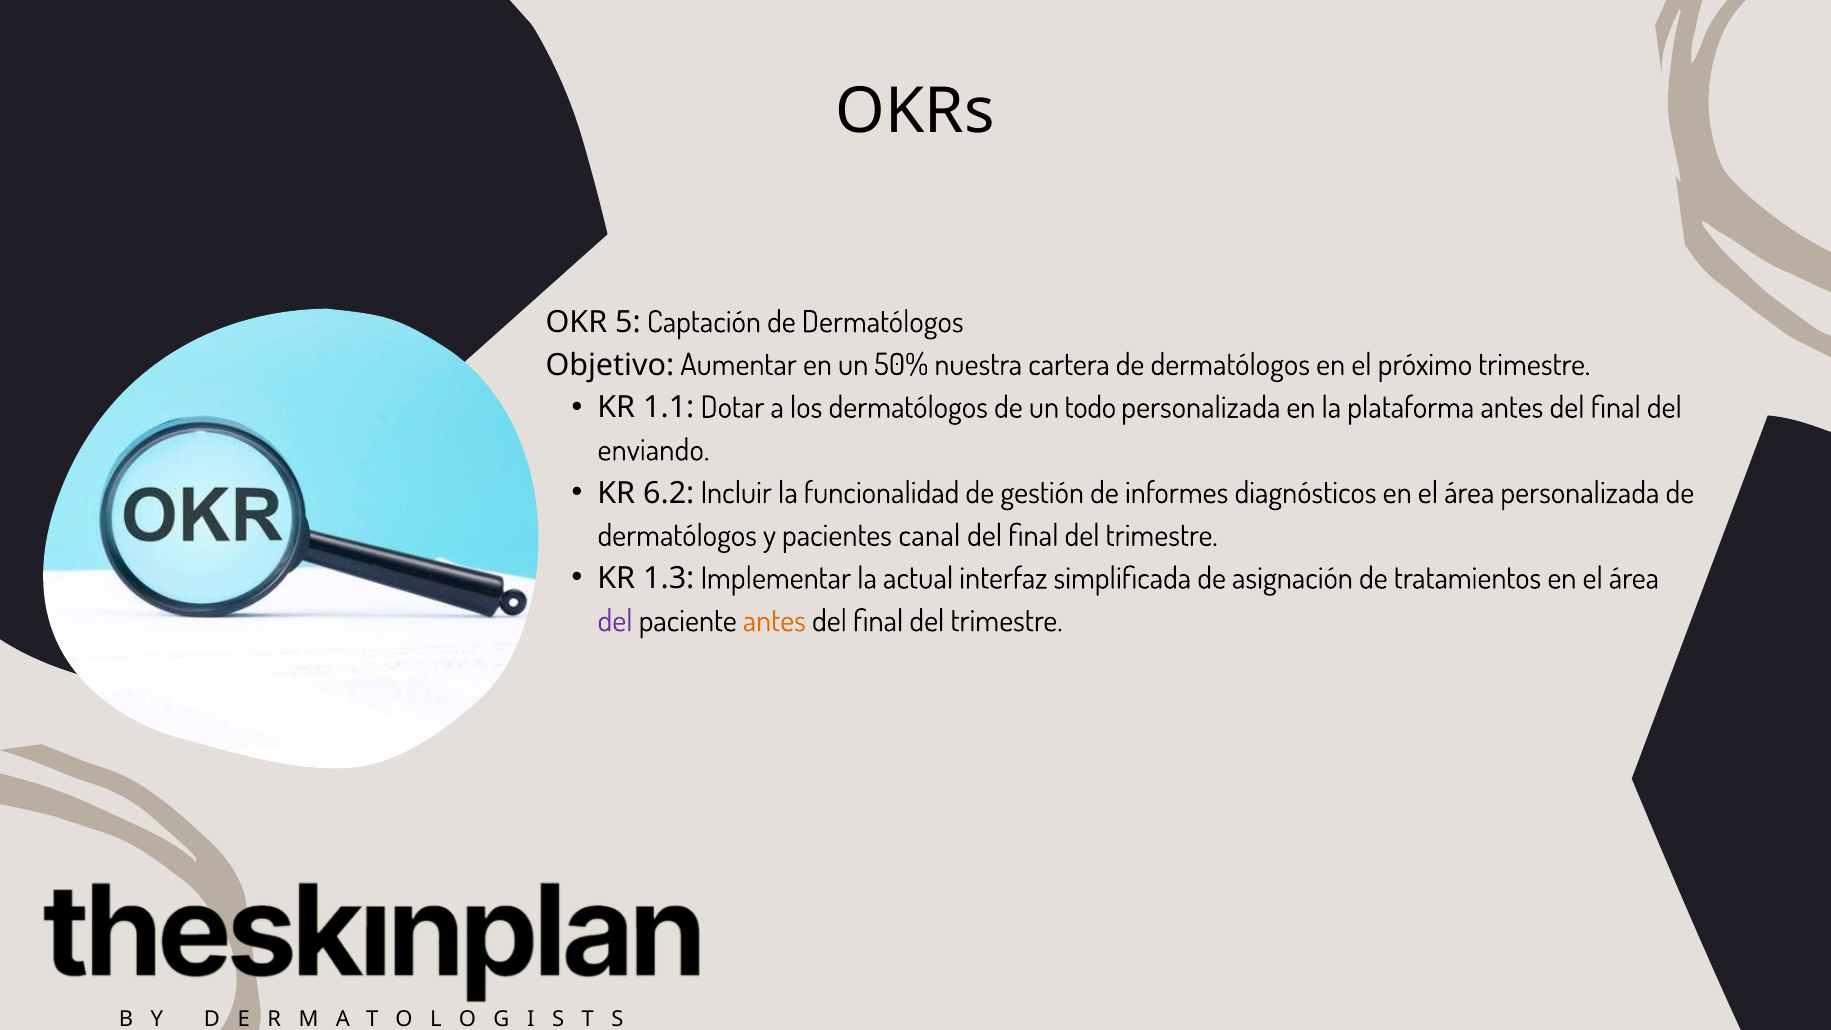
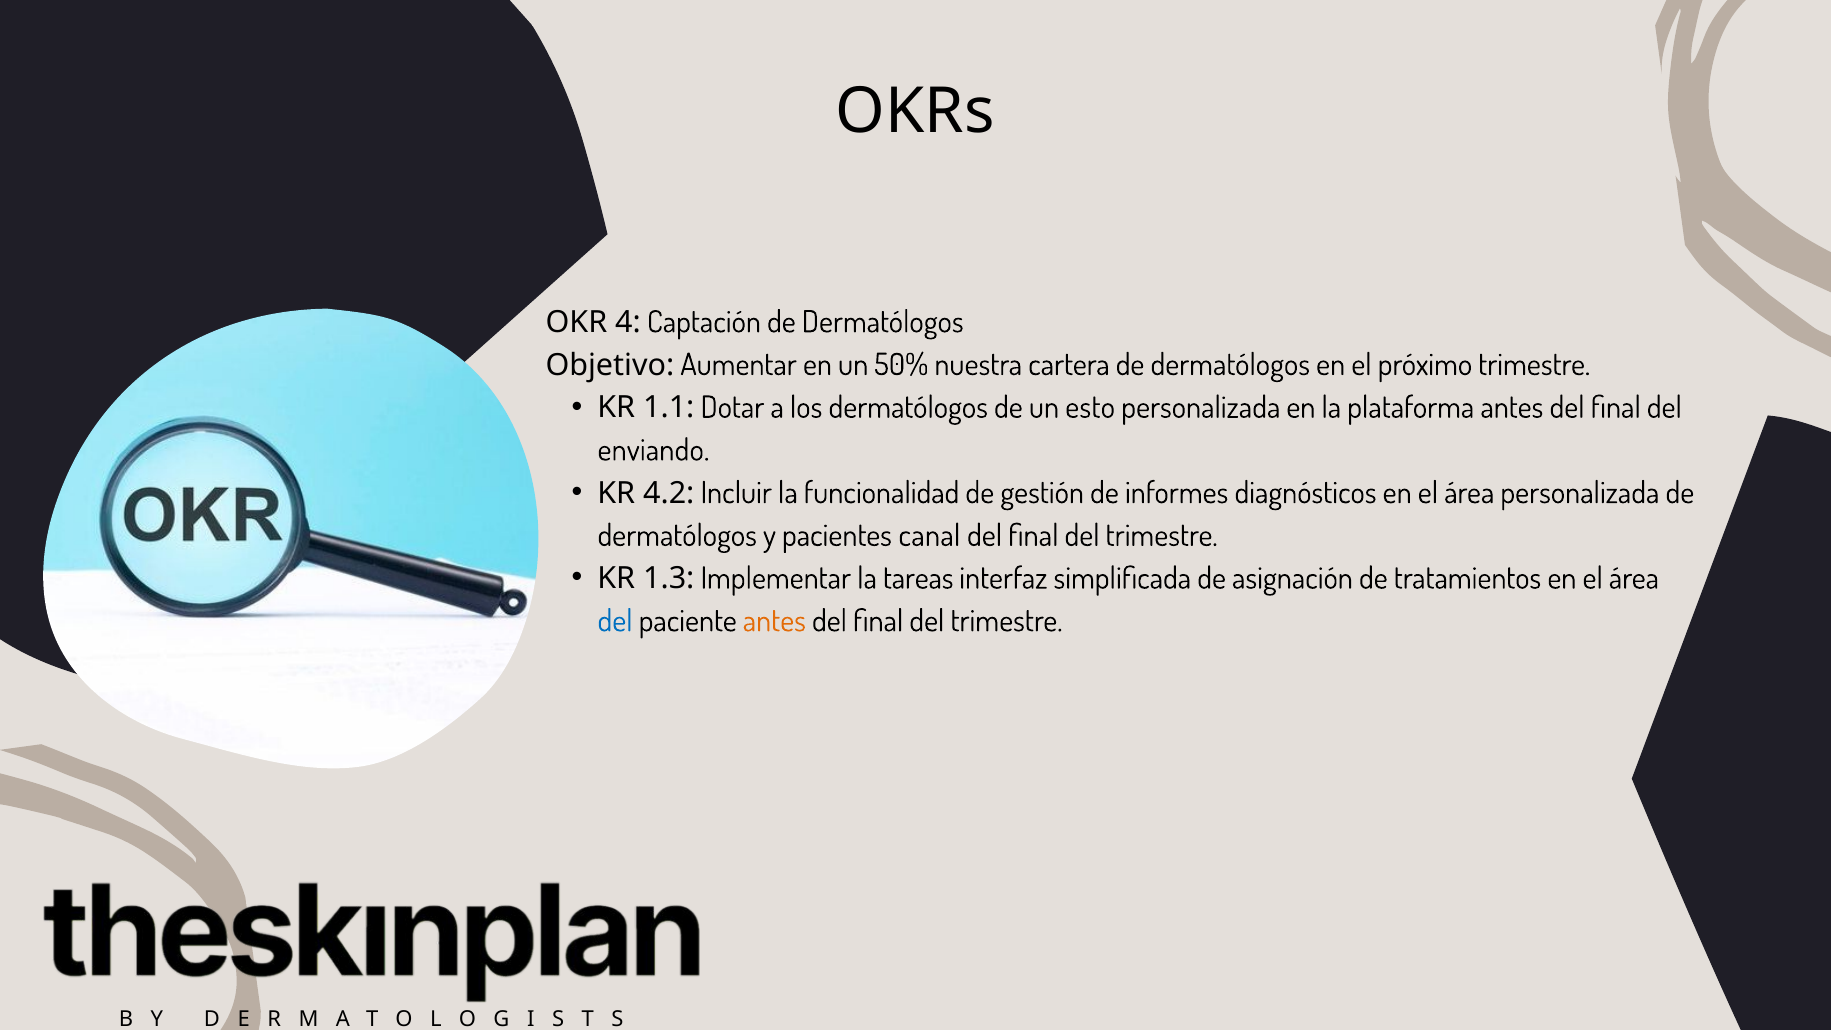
5: 5 -> 4 (628, 322)
todo: todo -> esto (1090, 408)
6.2: 6.2 -> 4.2 (669, 493)
actual: actual -> tareas (918, 579)
del colour: purple -> blue (615, 621)
